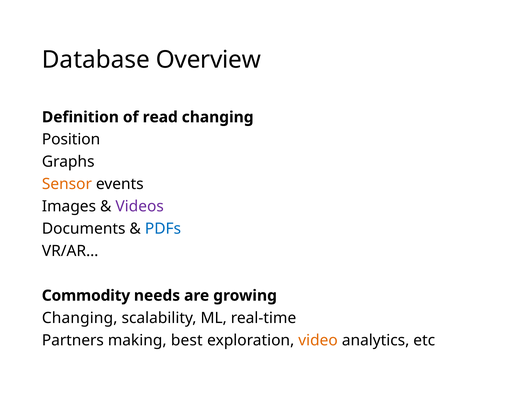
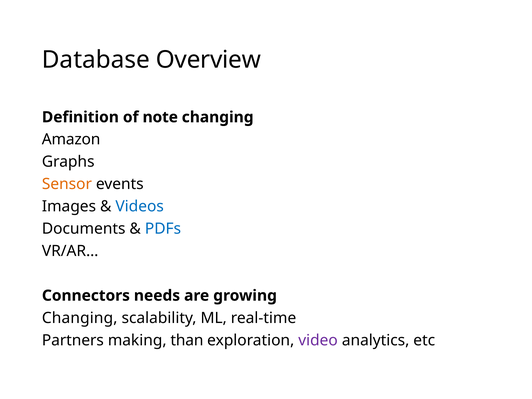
read: read -> note (160, 117)
Position: Position -> Amazon (71, 139)
Videos colour: purple -> blue (140, 206)
Commodity: Commodity -> Connectors (86, 296)
best: best -> than (187, 340)
video colour: orange -> purple (318, 340)
